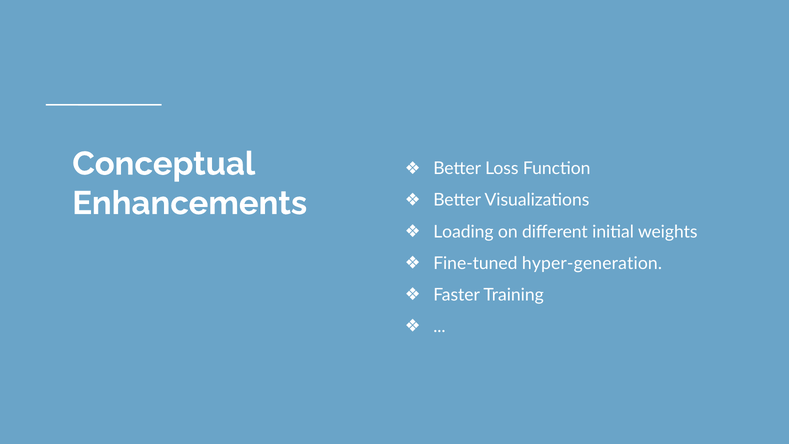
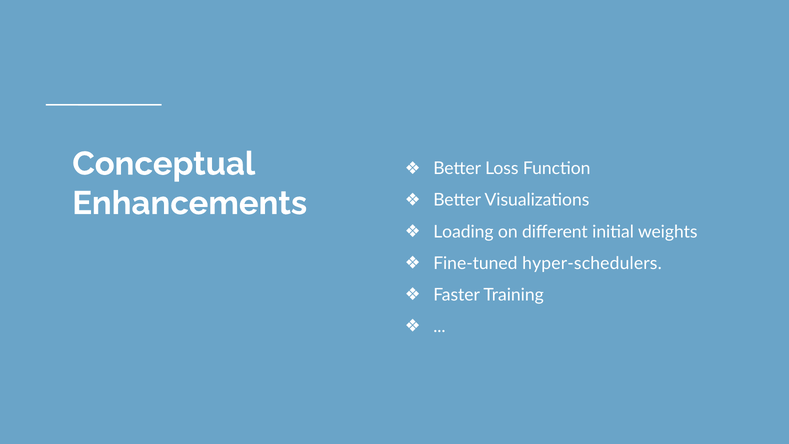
hyper-generation: hyper-generation -> hyper-schedulers (592, 263)
